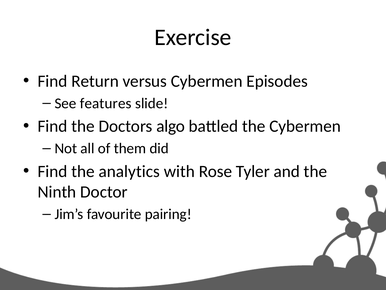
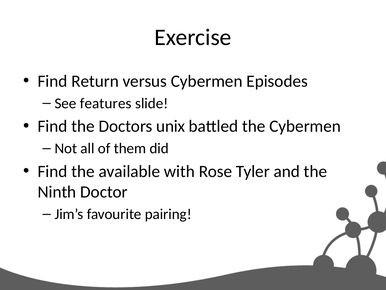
algo: algo -> unix (171, 126)
analytics: analytics -> available (129, 171)
